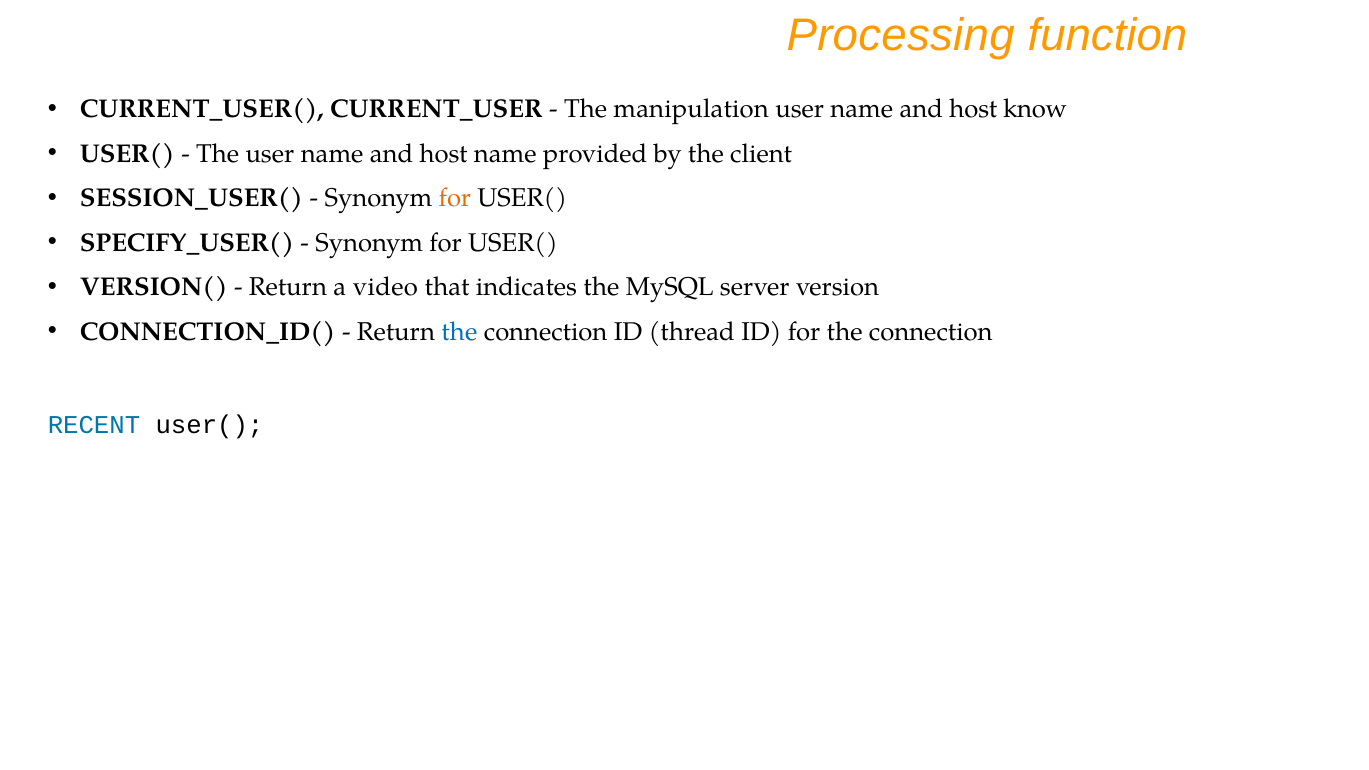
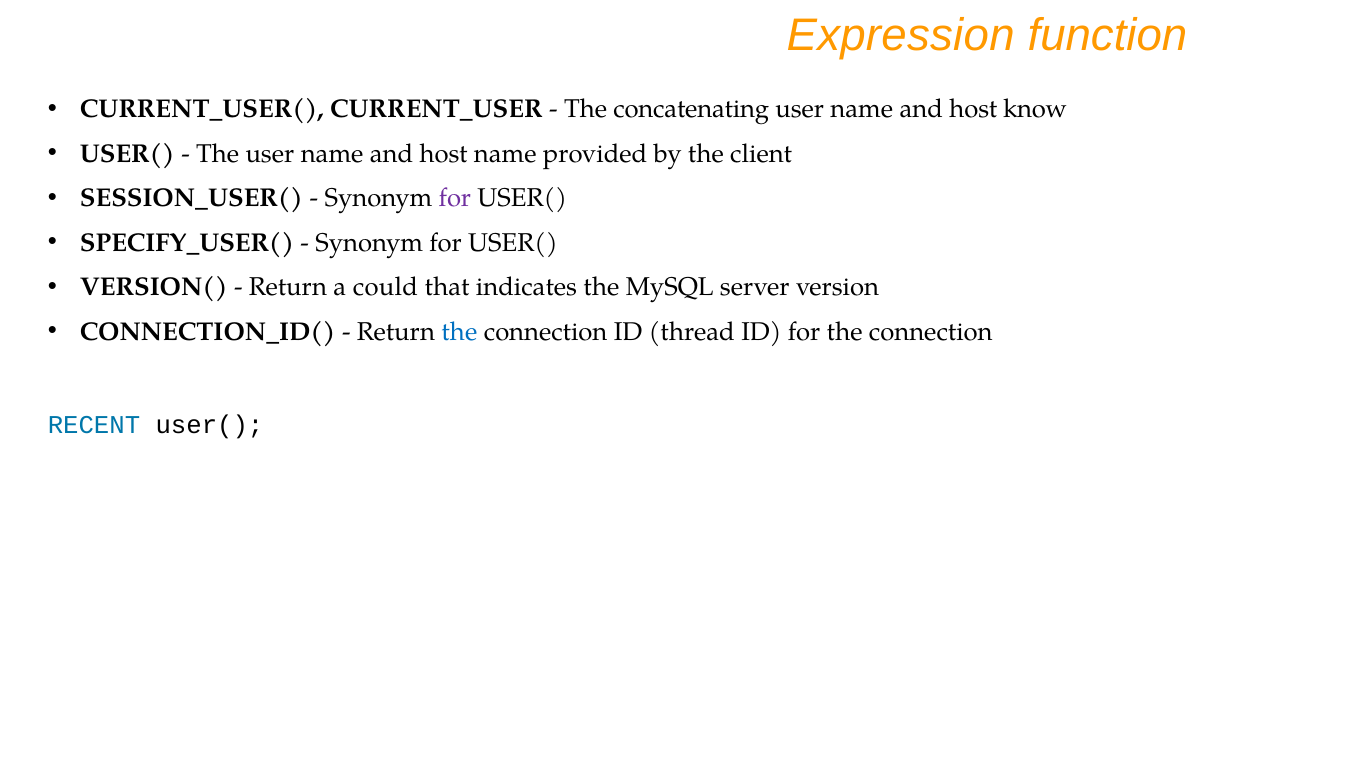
Processing: Processing -> Expression (901, 36)
manipulation: manipulation -> concatenating (691, 109)
for colour: orange -> purple (455, 198)
video: video -> could (385, 287)
